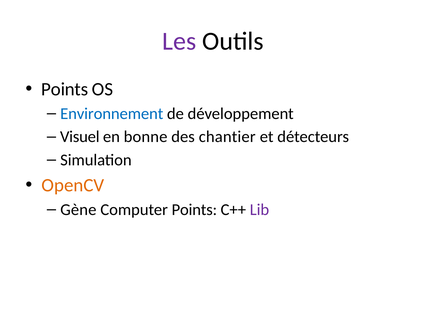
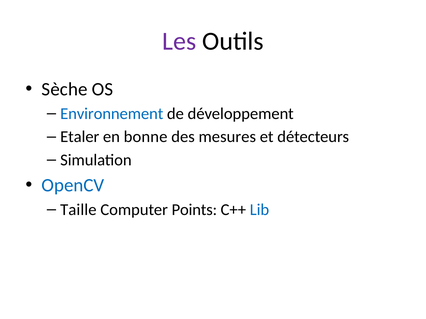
Points: Points -> Sèche (65, 89)
Visuel: Visuel -> Etaler (80, 137)
chantier: chantier -> mesures (227, 137)
OpenCV colour: orange -> blue (73, 186)
Gène: Gène -> Taille (78, 210)
Lib colour: purple -> blue (259, 210)
